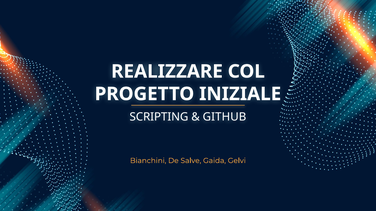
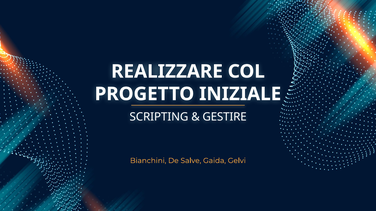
GITHUB: GITHUB -> GESTIRE (225, 117)
